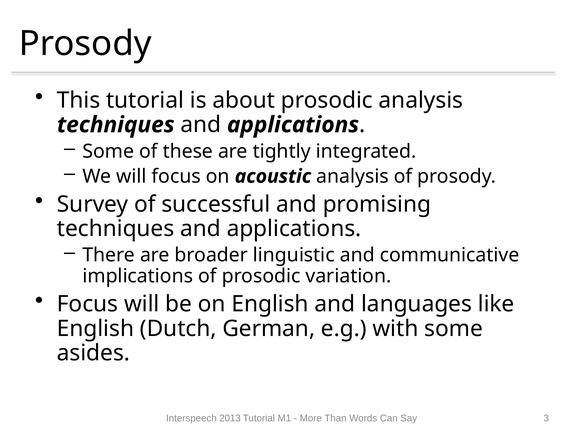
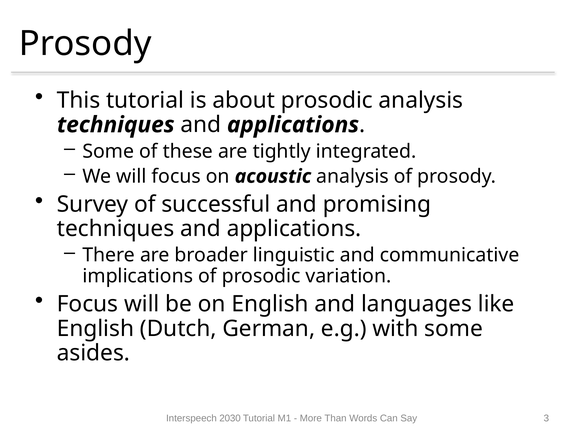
2013: 2013 -> 2030 (230, 418)
